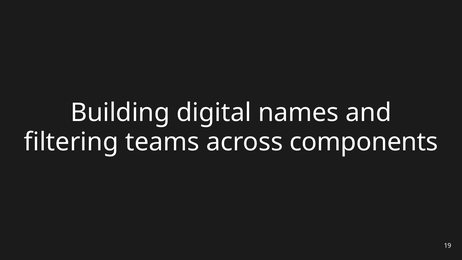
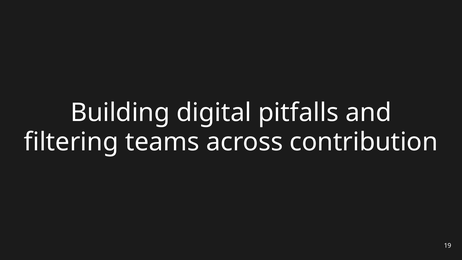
names: names -> pitfalls (298, 113)
components: components -> contribution (364, 142)
